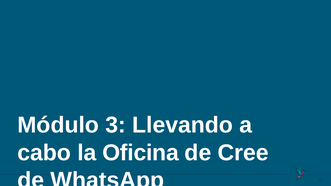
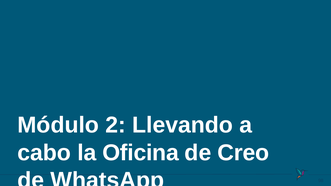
3: 3 -> 2 (116, 125)
Cree: Cree -> Creo (243, 153)
